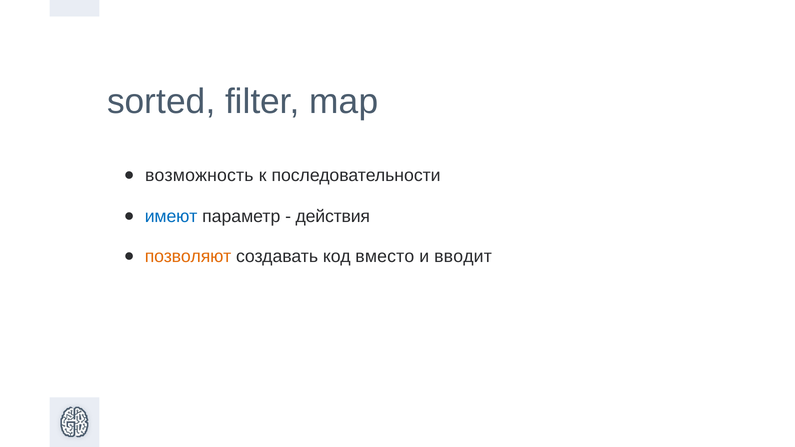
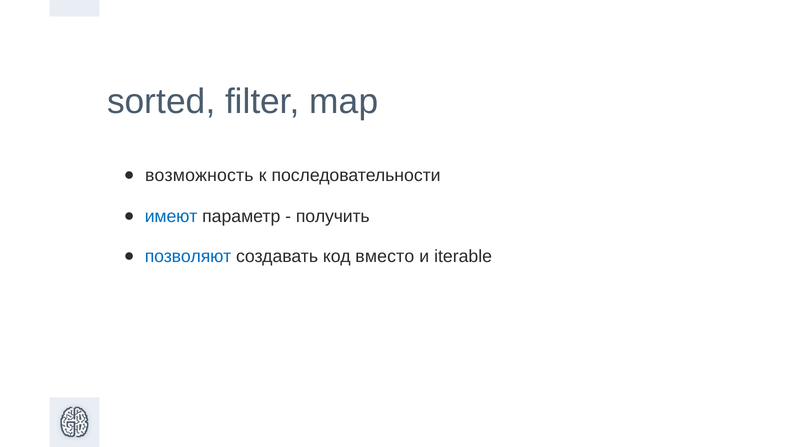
действия: действия -> получить (333, 217)
позволяют colour: orange -> blue (188, 256)
вводит: вводит -> iterable (463, 256)
